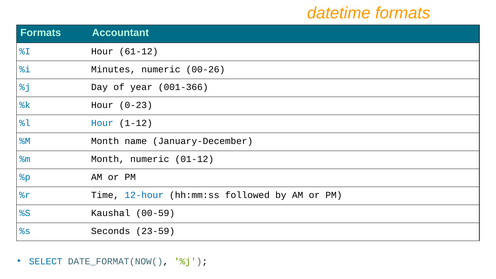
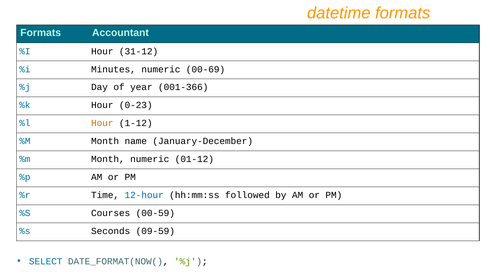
61-12: 61-12 -> 31-12 (139, 51)
00-26: 00-26 -> 00-69 (206, 69)
Hour colour: blue -> orange (102, 123)
Kaushal: Kaushal -> Courses (111, 213)
23-59: 23-59 -> 09-59 (155, 231)
